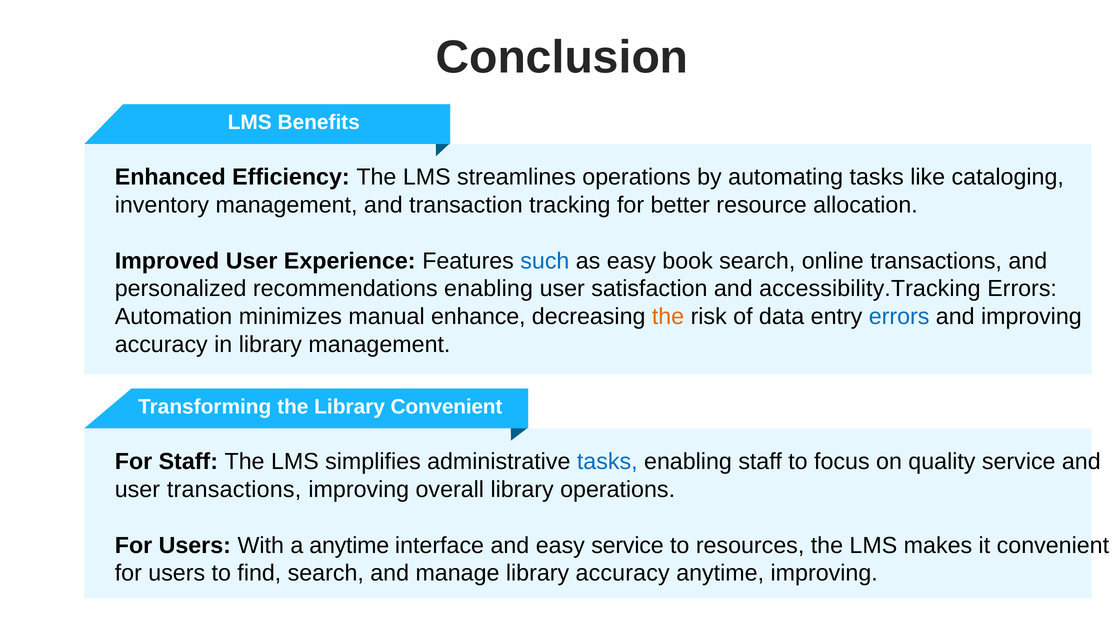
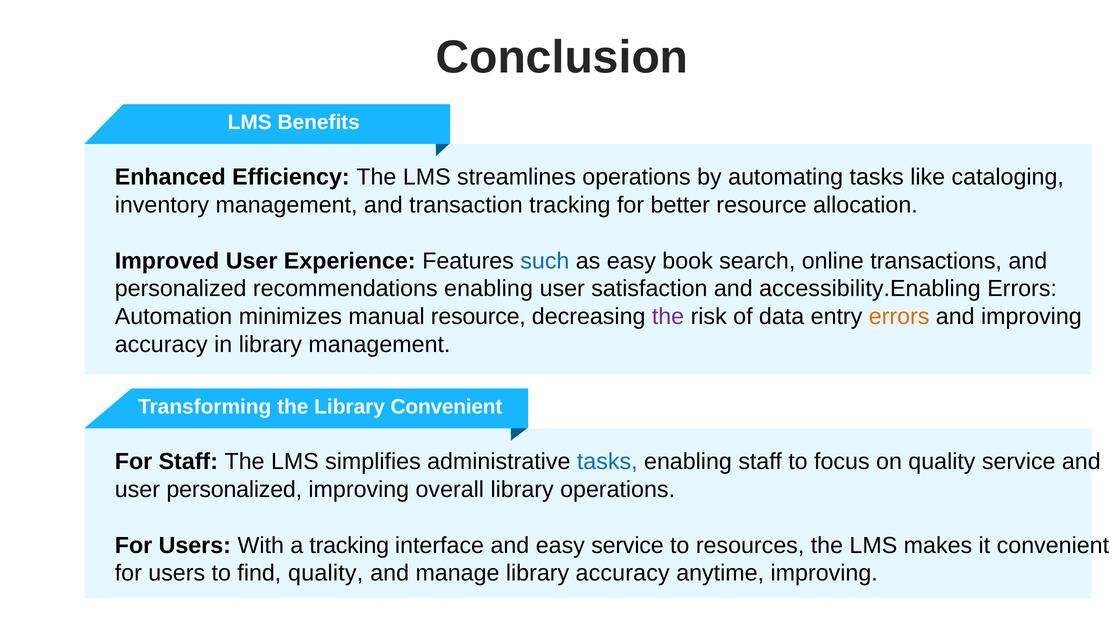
accessibility.Tracking: accessibility.Tracking -> accessibility.Enabling (870, 289)
manual enhance: enhance -> resource (478, 317)
the colour: orange -> purple (668, 317)
errors colour: blue -> orange (899, 317)
user transactions: transactions -> personalized (234, 489)
a anytime: anytime -> tracking (349, 545)
find search: search -> quality (326, 573)
